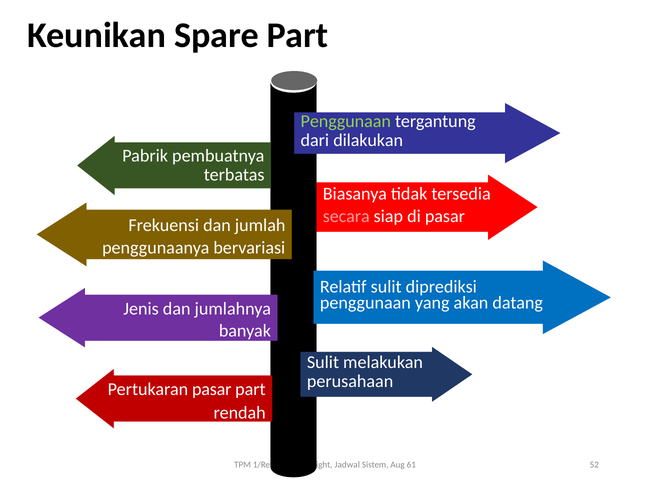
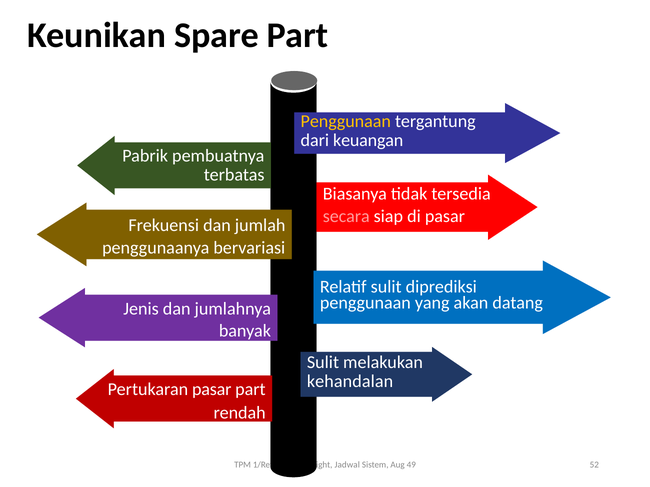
Penggunaan colour: light green -> yellow (346, 121)
dilakukan: dilakukan -> keuangan (368, 140)
perusahaan: perusahaan -> kehandalan (350, 382)
61: 61 -> 49 (411, 465)
